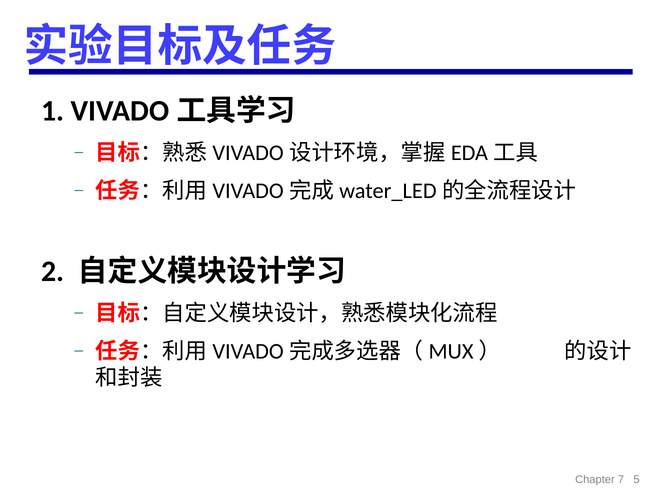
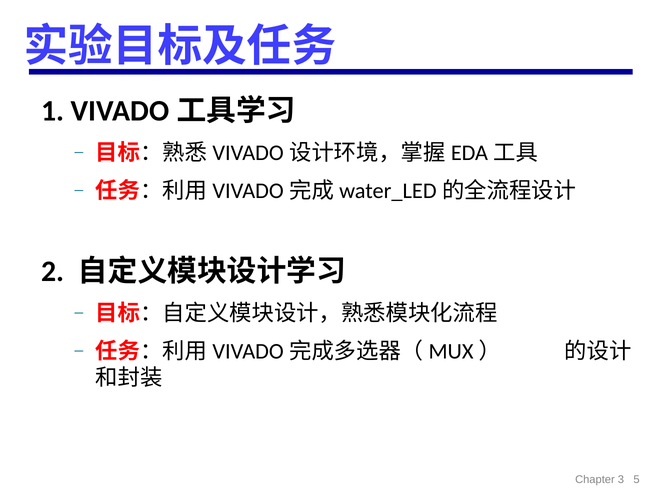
7: 7 -> 3 (621, 480)
